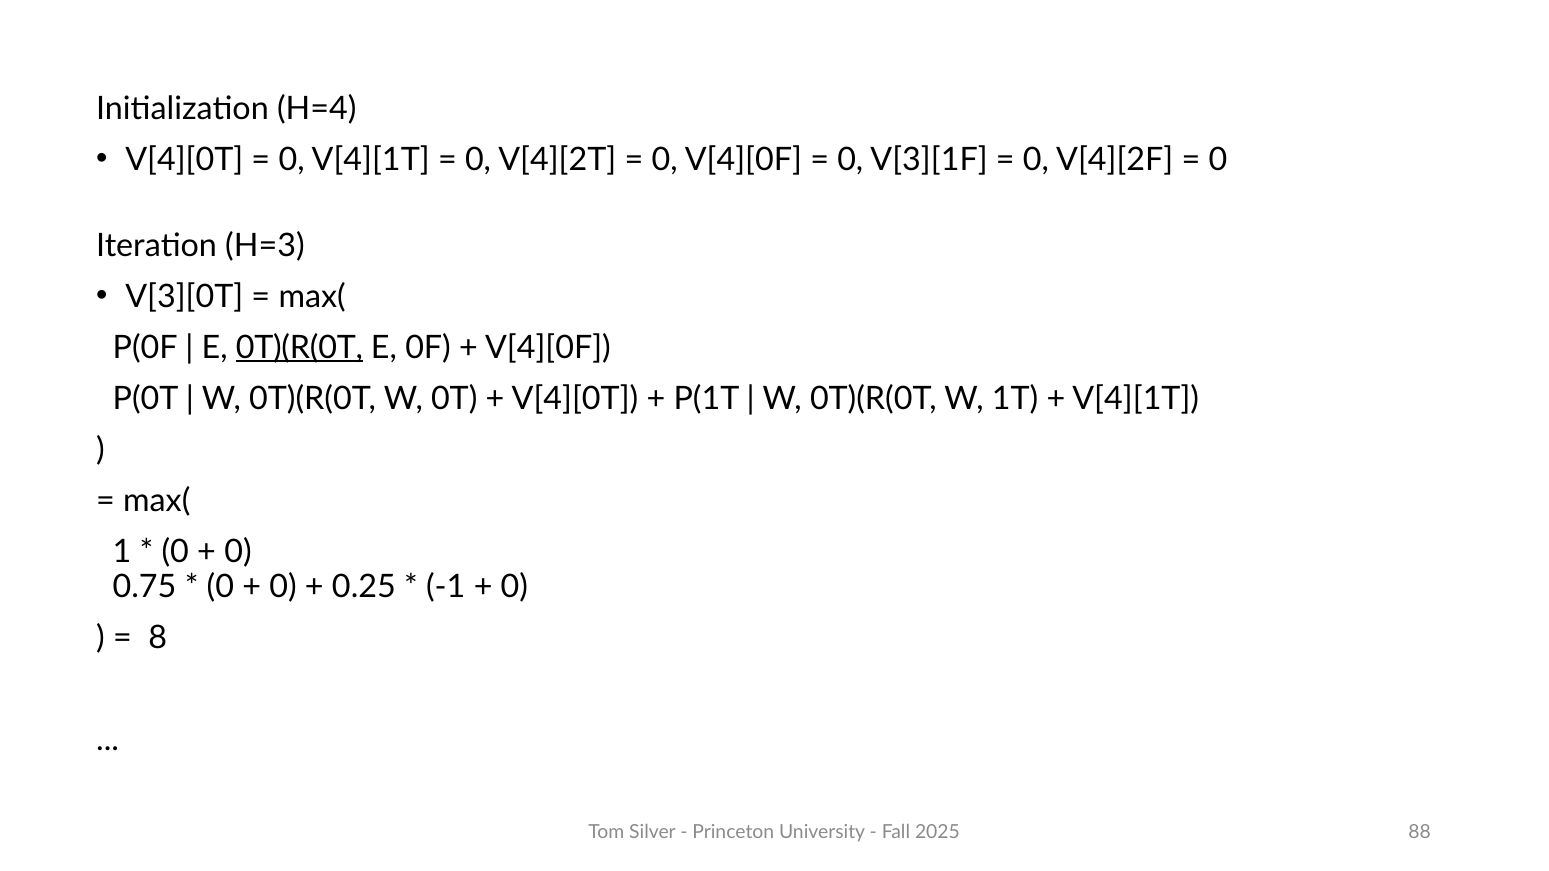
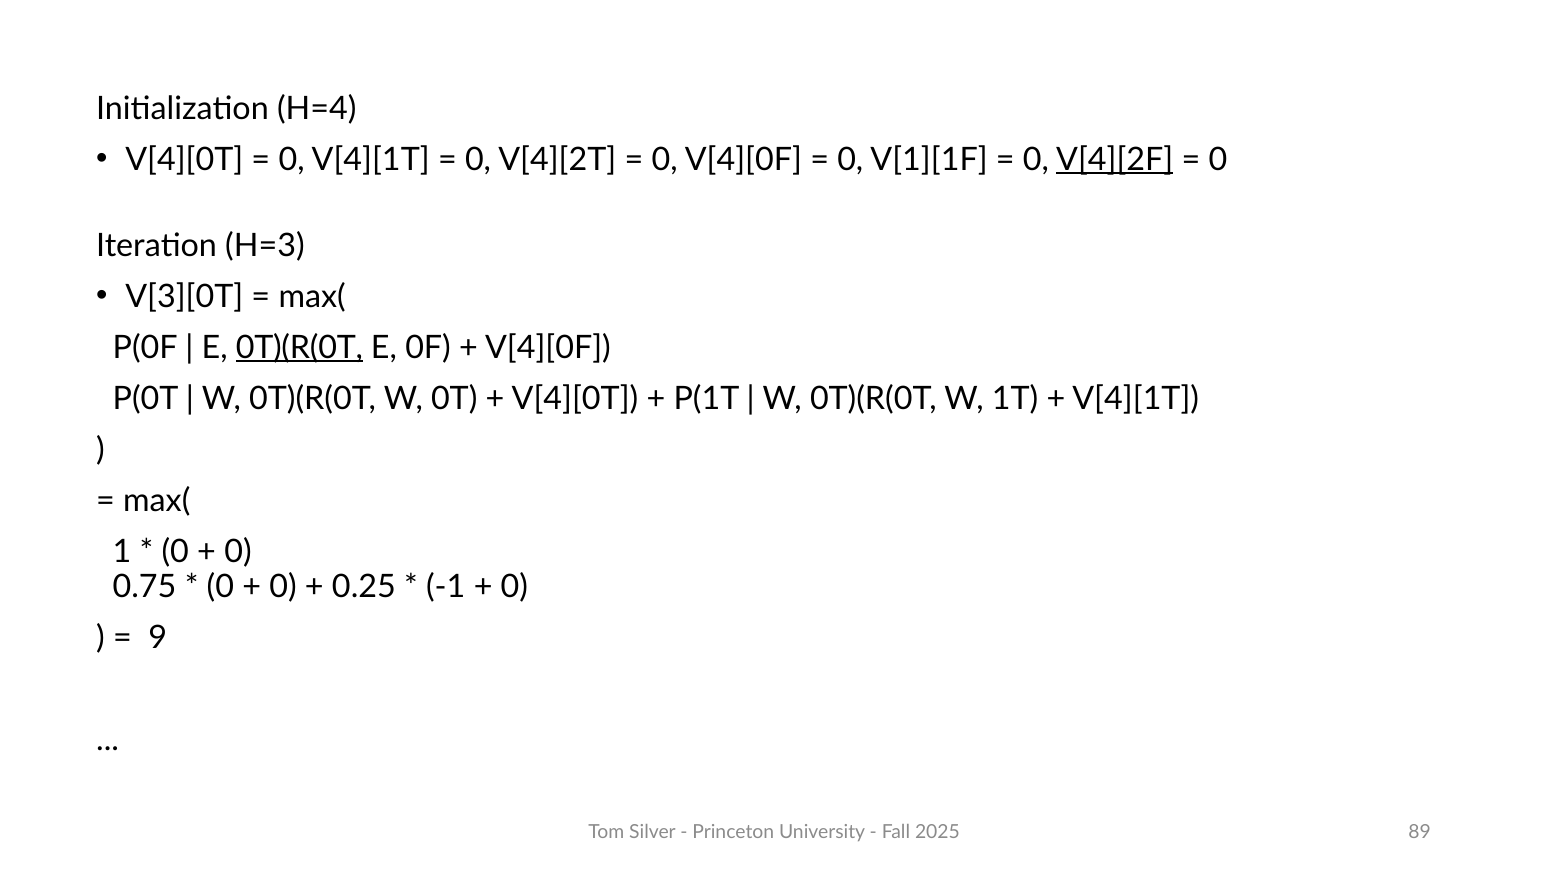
V[3][1F: V[3][1F -> V[1][1F (929, 160)
V[4][2F underline: none -> present (1115, 160)
8: 8 -> 9 (158, 638)
88: 88 -> 89 (1420, 832)
